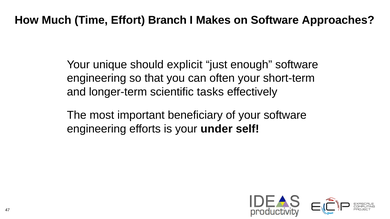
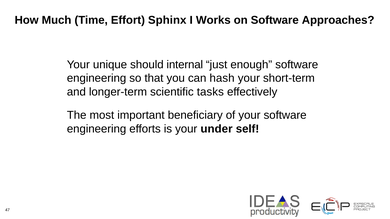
Branch: Branch -> Sphinx (167, 20)
Makes: Makes -> Works (213, 20)
explicit: explicit -> internal (185, 65)
often: often -> hash (222, 78)
